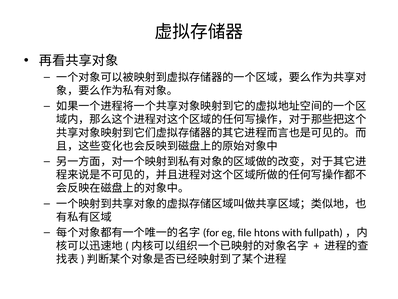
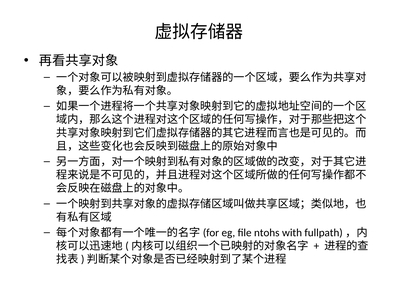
htons: htons -> ntohs (267, 232)
